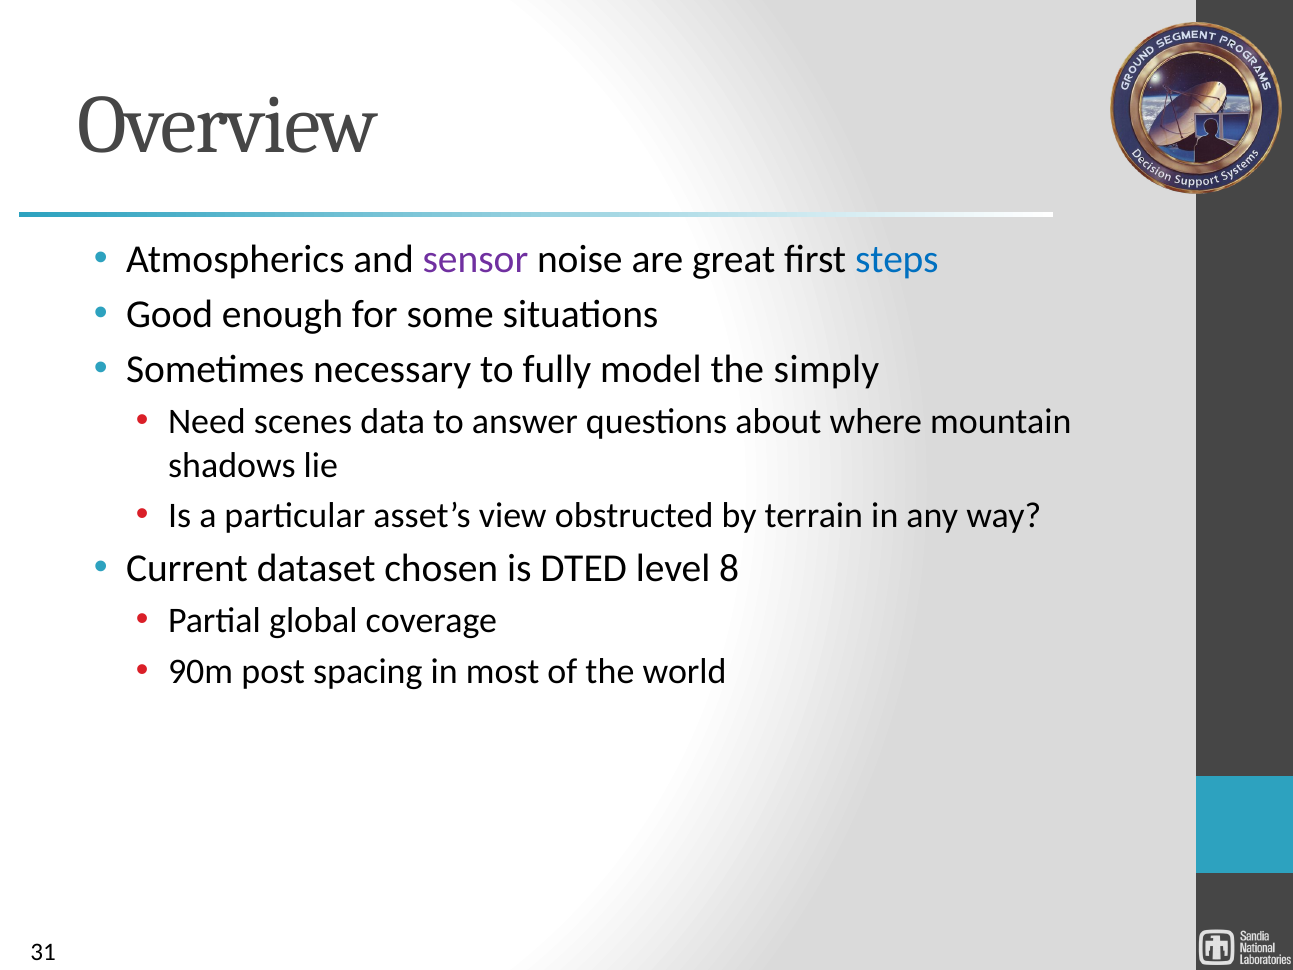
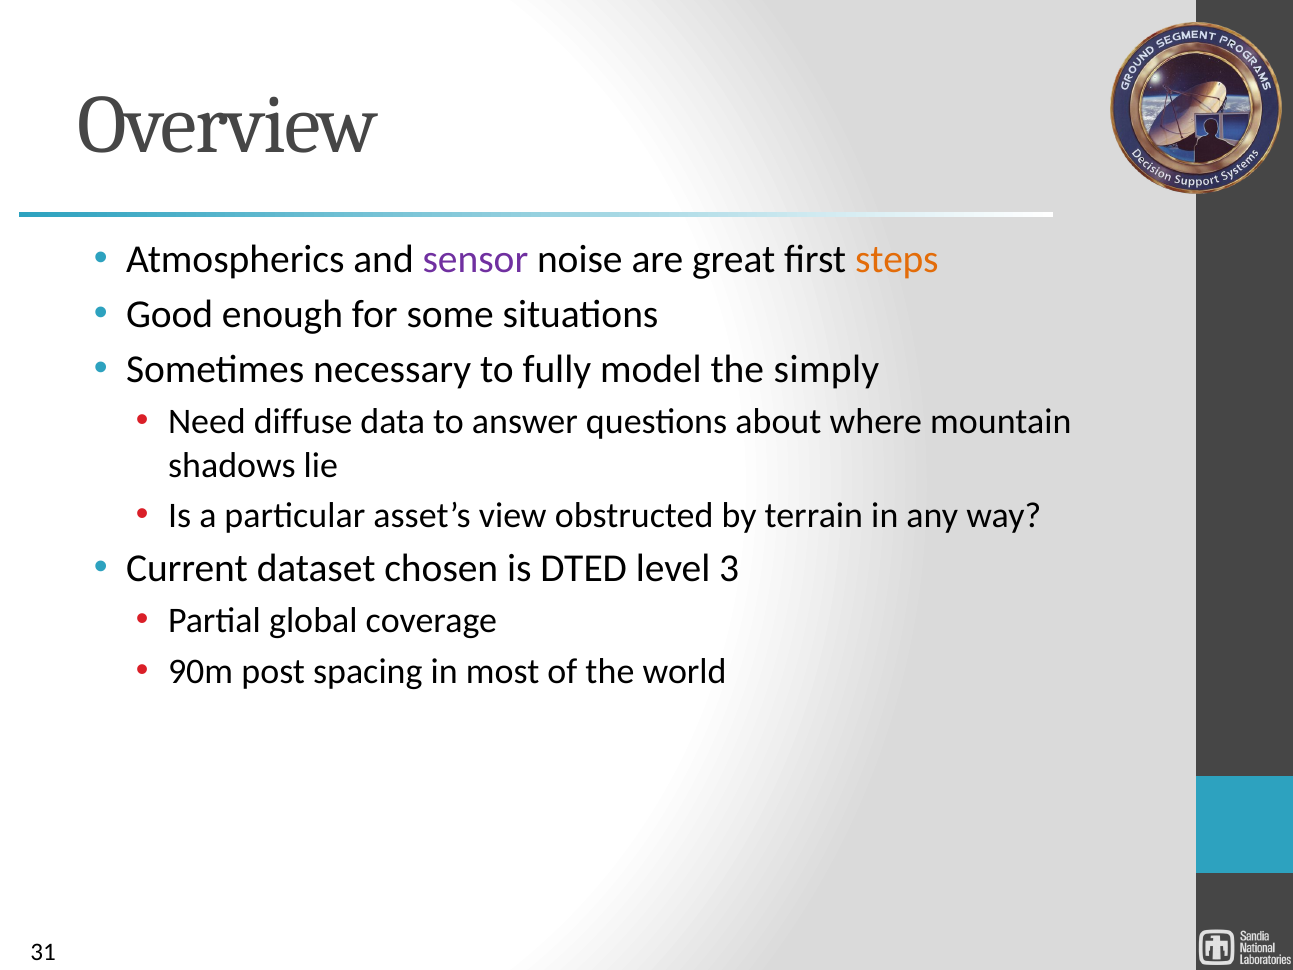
steps colour: blue -> orange (897, 259)
scenes: scenes -> diffuse (303, 422)
8: 8 -> 3 (729, 569)
